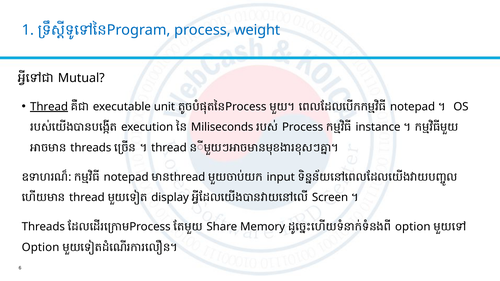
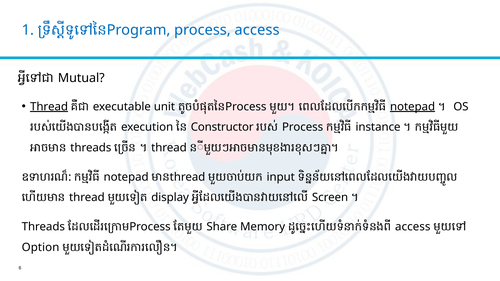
process weight: weight -> access (257, 30)
notepad underline: none -> present (413, 107)
Miliseconds: Miliseconds -> Constructor (222, 127)
option: option -> access (413, 227)
